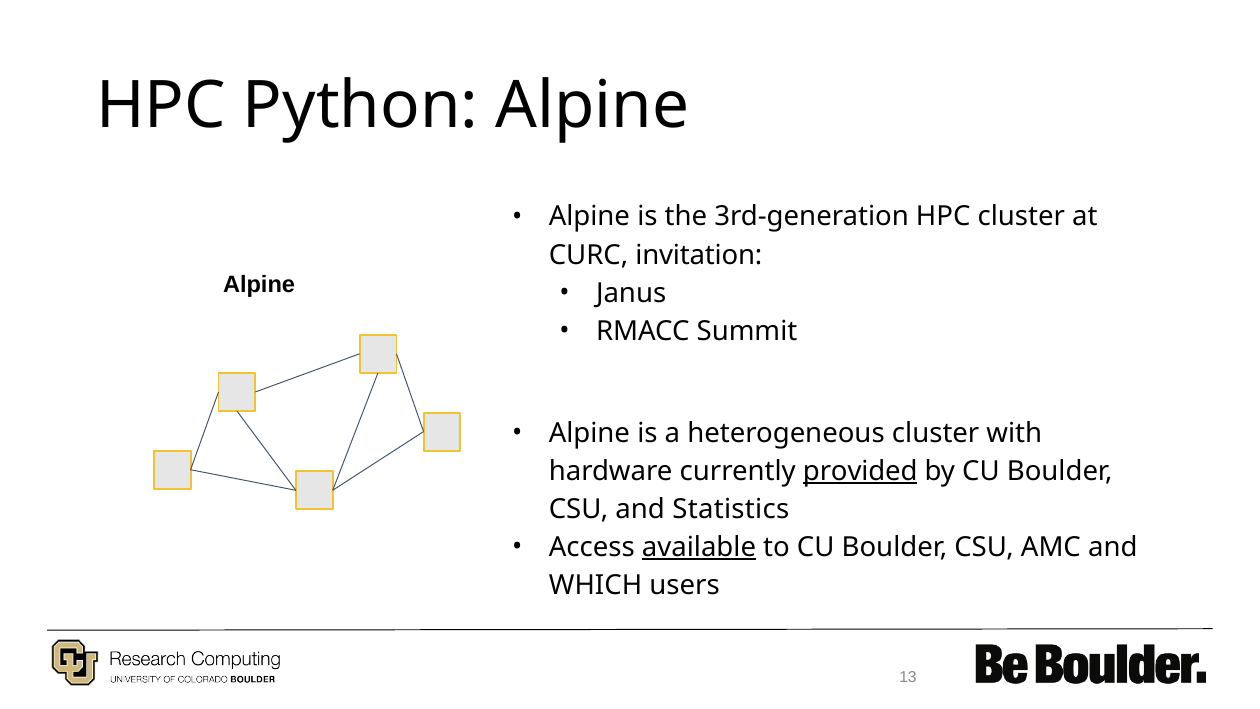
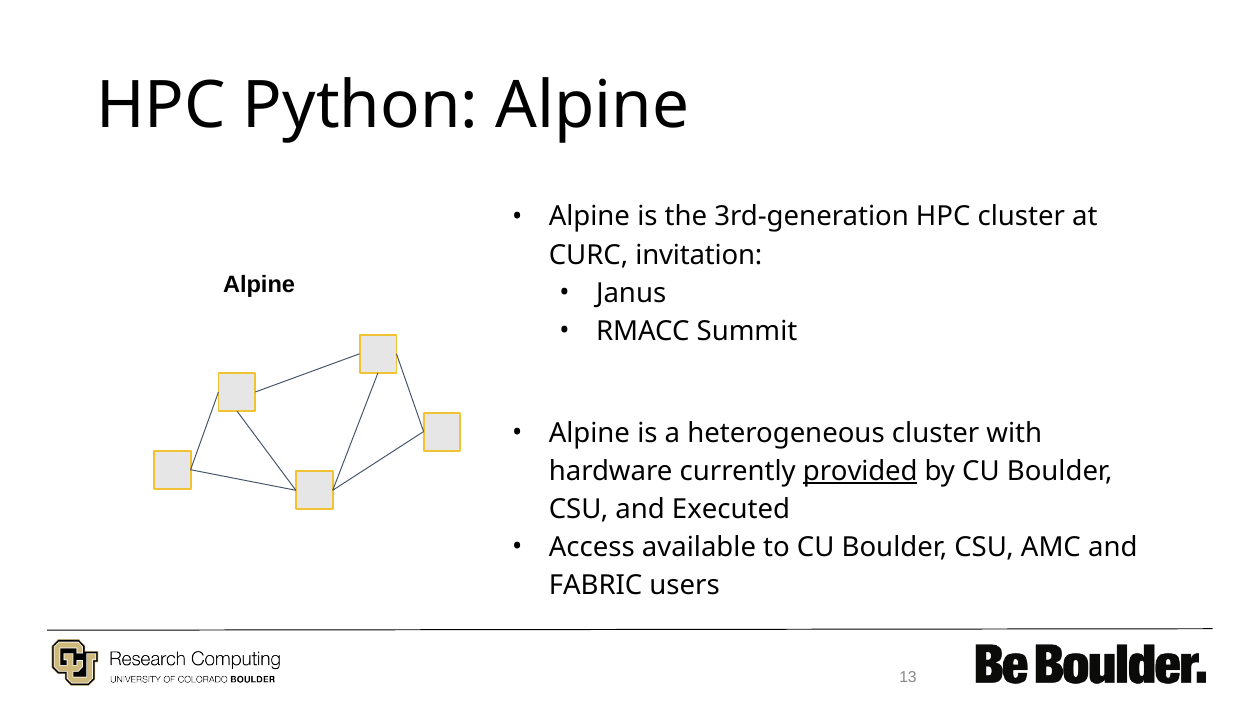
Statistics: Statistics -> Executed (731, 509)
available underline: present -> none (699, 547)
WHICH: WHICH -> FABRIC (596, 585)
